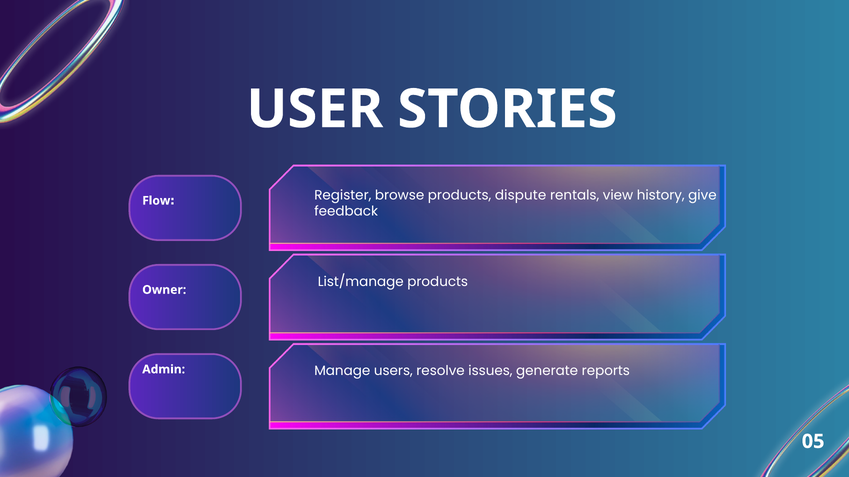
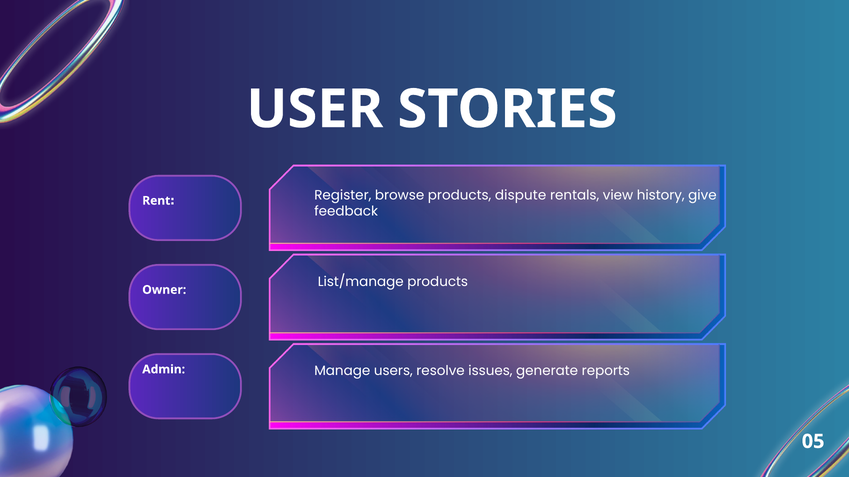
Flow: Flow -> Rent (156, 201)
